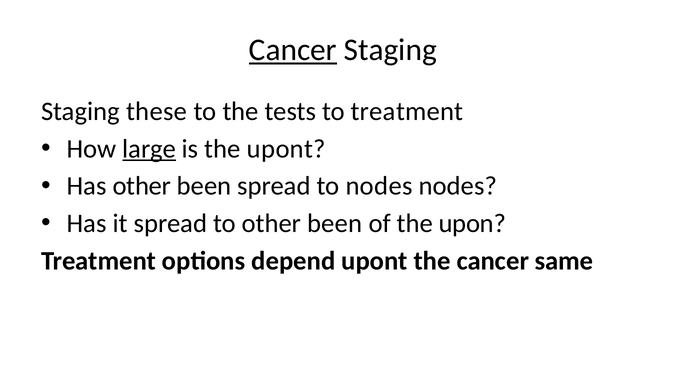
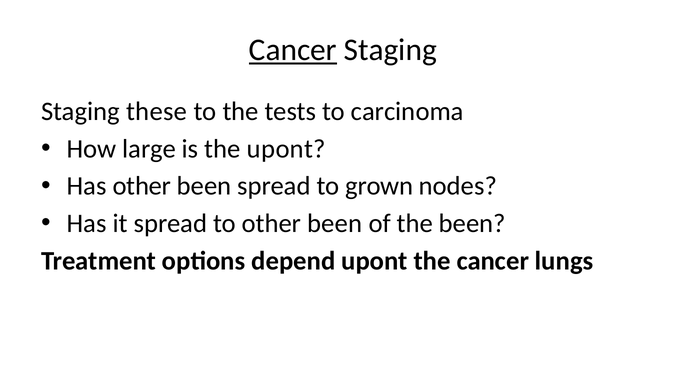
to treatment: treatment -> carcinoma (407, 111)
large underline: present -> none (149, 149)
to nodes: nodes -> grown (379, 186)
the upon: upon -> been (472, 223)
same: same -> lungs (564, 261)
